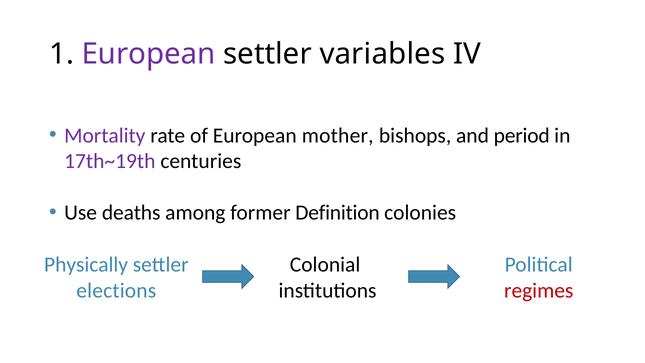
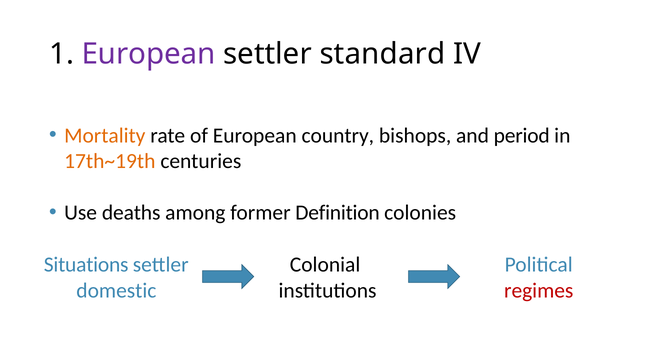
variables: variables -> standard (382, 54)
Mortality colour: purple -> orange (105, 135)
mother: mother -> country (338, 135)
17th~19th colour: purple -> orange (110, 161)
Physically: Physically -> Situations (86, 265)
elections: elections -> domestic (116, 291)
